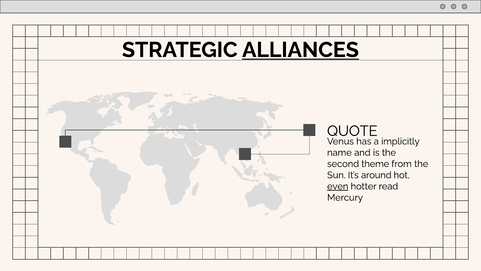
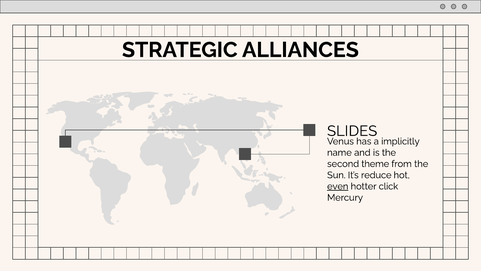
ALLIANCES underline: present -> none (300, 50)
QUOTE: QUOTE -> SLIDES (352, 131)
around: around -> reduce (376, 175)
read: read -> click (388, 186)
